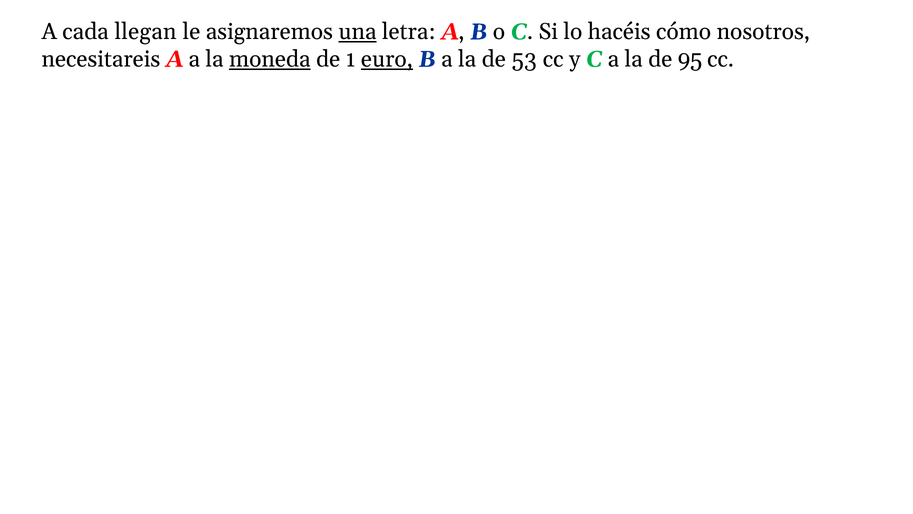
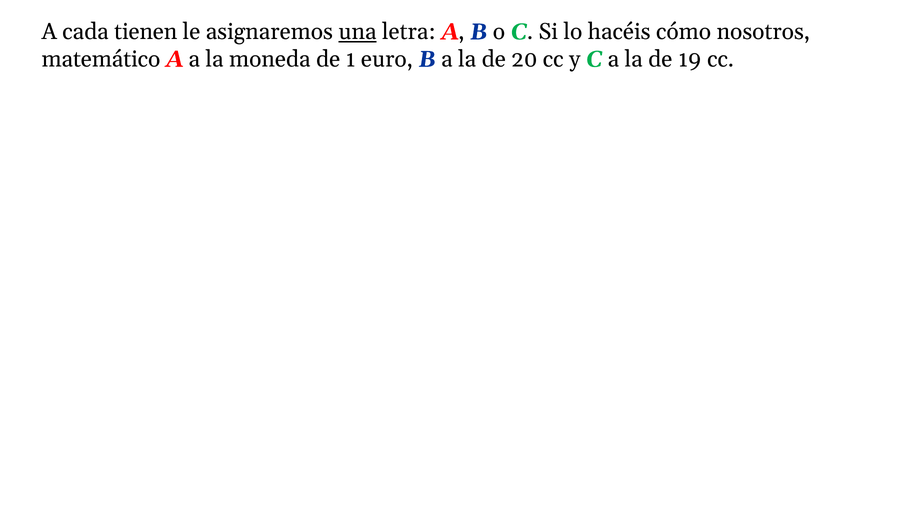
llegan: llegan -> tienen (146, 32)
necesitareis: necesitareis -> matemático (101, 59)
moneda underline: present -> none (270, 59)
euro underline: present -> none (387, 59)
53: 53 -> 20 (524, 59)
95: 95 -> 19 (690, 59)
